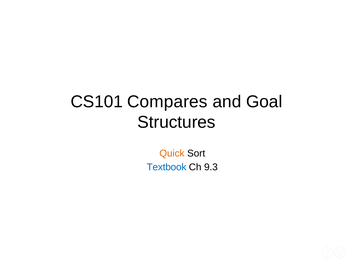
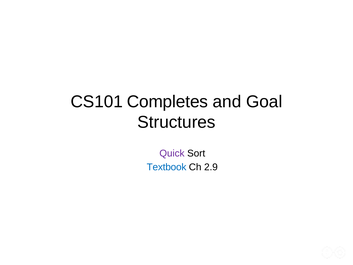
Compares: Compares -> Completes (167, 102)
Quick colour: orange -> purple (172, 153)
9.3: 9.3 -> 2.9 (211, 167)
